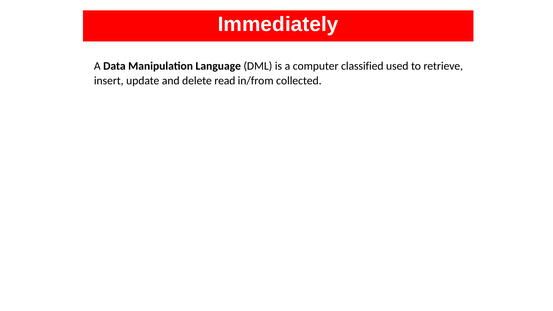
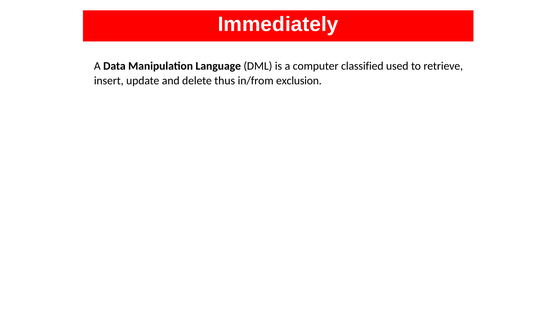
read: read -> thus (225, 81)
collected: collected -> exclusion (299, 81)
